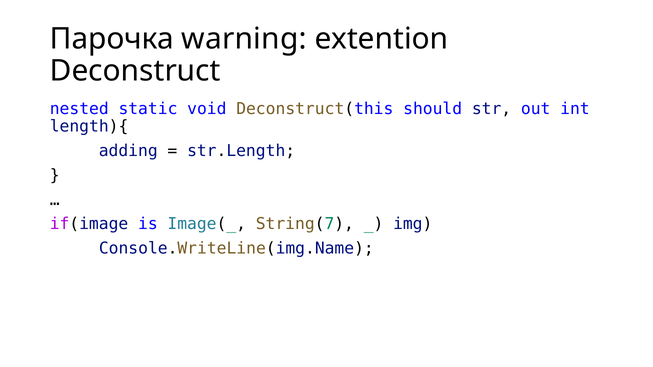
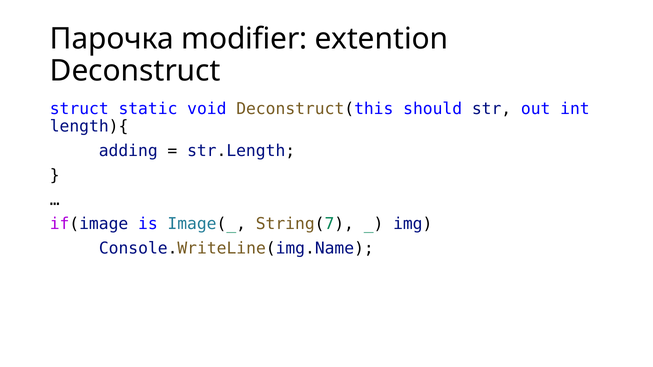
warning: warning -> modifier (244, 39)
nested: nested -> struct (79, 109)
